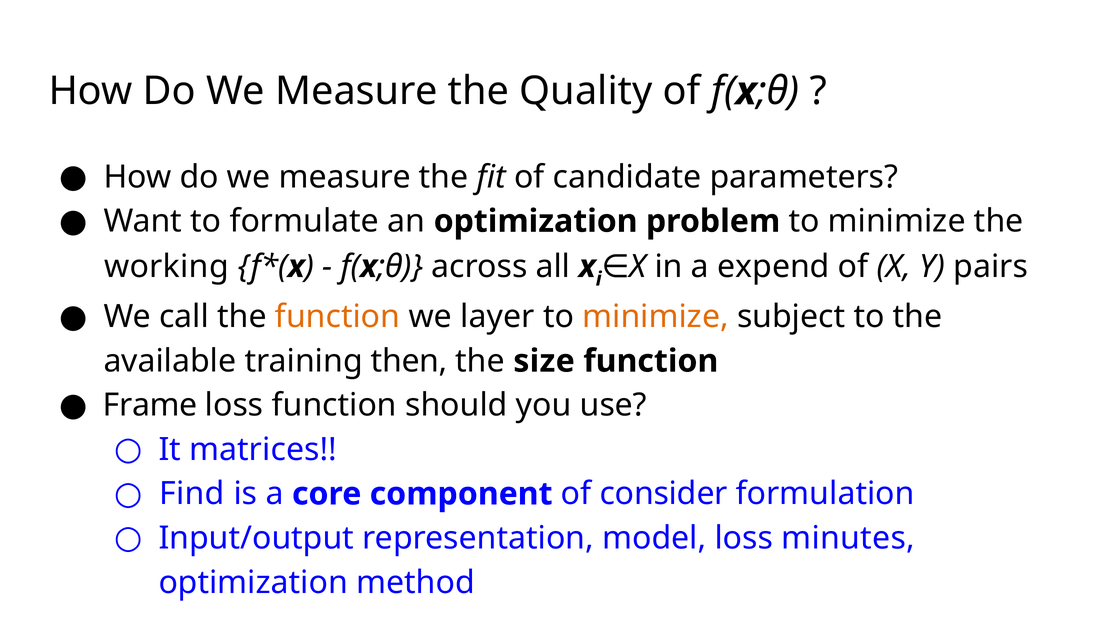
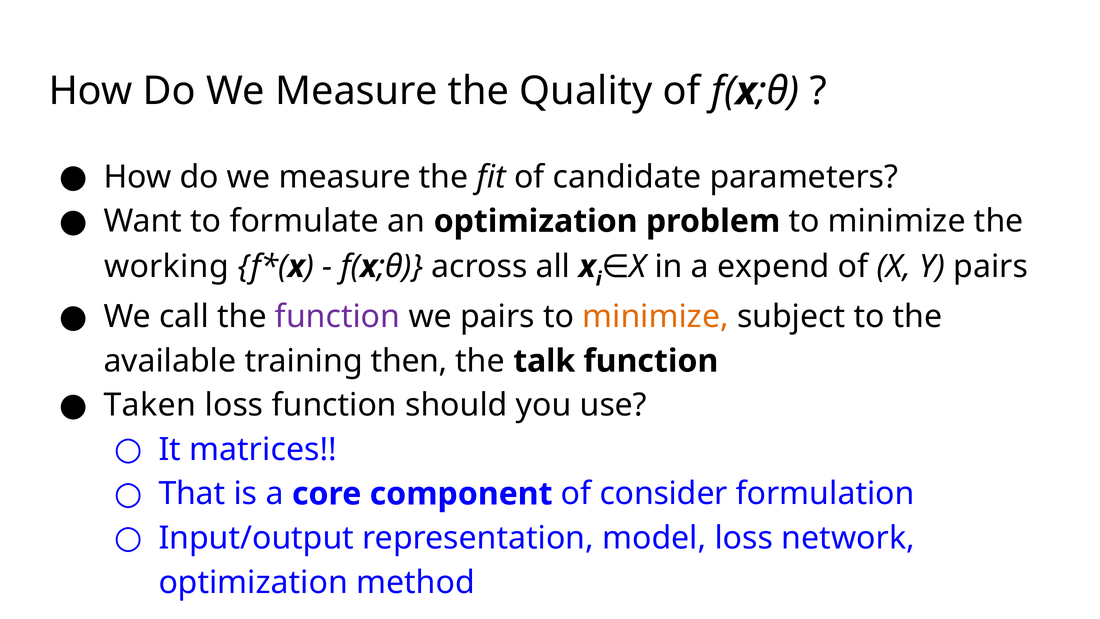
function colour: orange -> purple (338, 317)
we layer: layer -> pairs (497, 317)
size: size -> talk (544, 361)
Frame: Frame -> Taken (150, 405)
Find: Find -> That (192, 494)
minutes: minutes -> network (848, 538)
